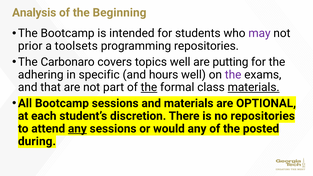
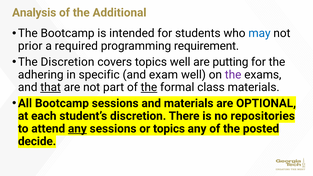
Beginning: Beginning -> Additional (120, 13)
may colour: purple -> blue (259, 33)
toolsets: toolsets -> required (76, 46)
programming repositories: repositories -> requirement (206, 46)
The Carbonaro: Carbonaro -> Discretion (67, 62)
hours: hours -> exam (164, 75)
that underline: none -> present (51, 87)
materials underline: present -> none (254, 87)
or would: would -> topics (169, 129)
during: during -> decide (37, 141)
